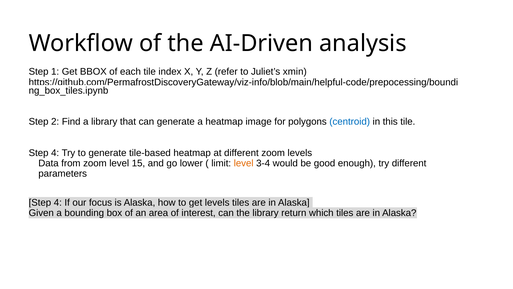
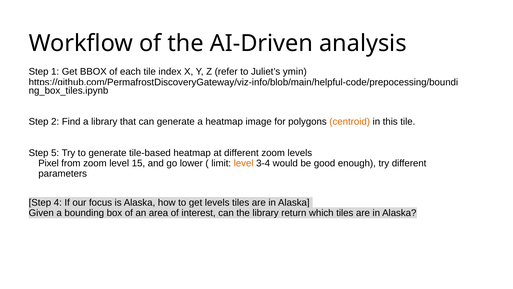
xmin: xmin -> ymin (295, 72)
centroid colour: blue -> orange (350, 122)
4: 4 -> 5 (55, 153)
Data: Data -> Pixel (49, 163)
